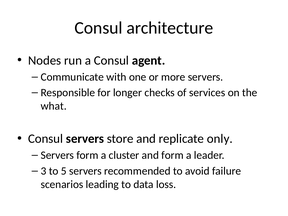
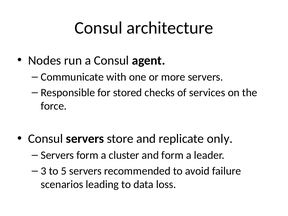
longer: longer -> stored (128, 93)
what: what -> force (54, 106)
